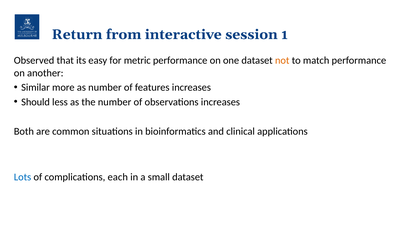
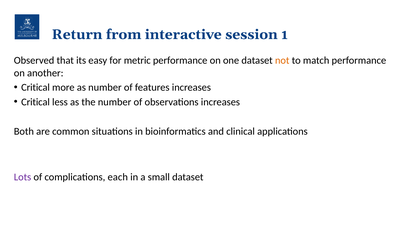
Similar: Similar -> Critical (36, 88)
Should: Should -> Critical (36, 102)
Lots colour: blue -> purple (23, 178)
